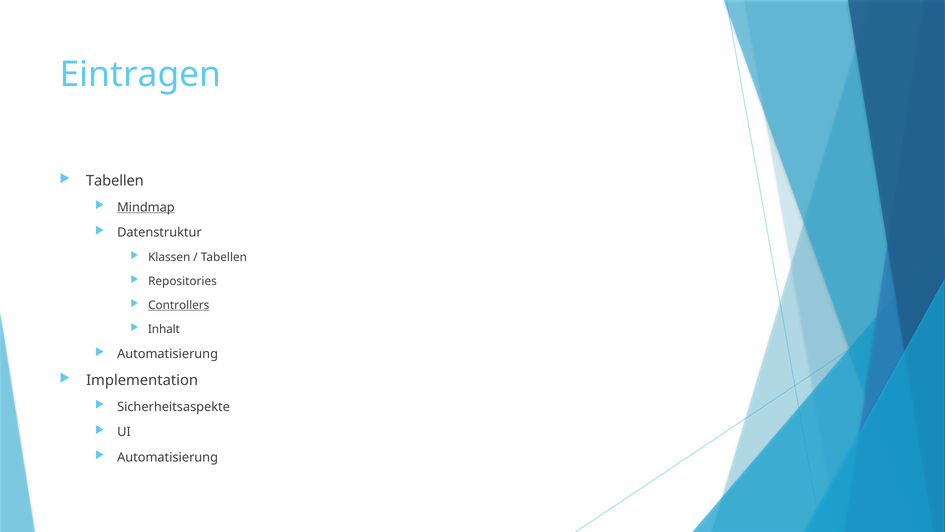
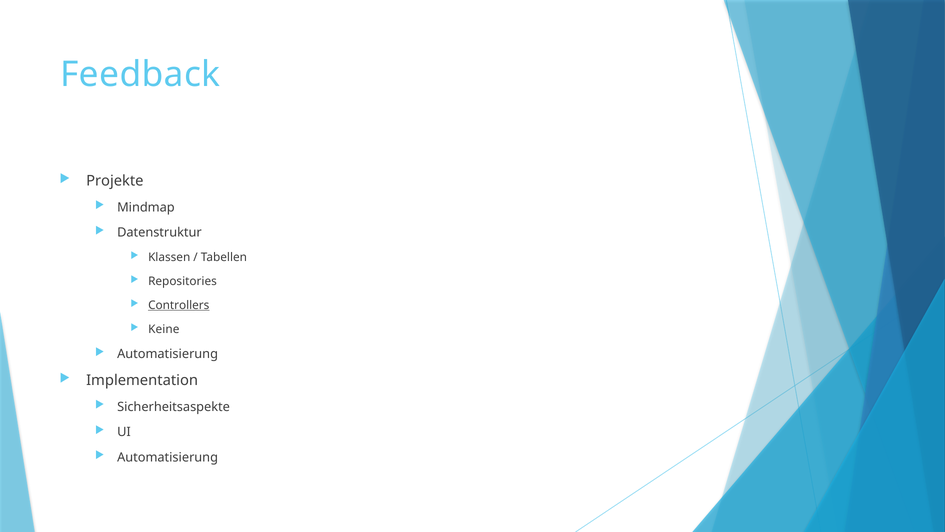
Eintragen: Eintragen -> Feedback (140, 75)
Tabellen: Tabellen -> Projekte (115, 181)
Mindmap underline: present -> none (146, 207)
Inhalt: Inhalt -> Keine (164, 329)
